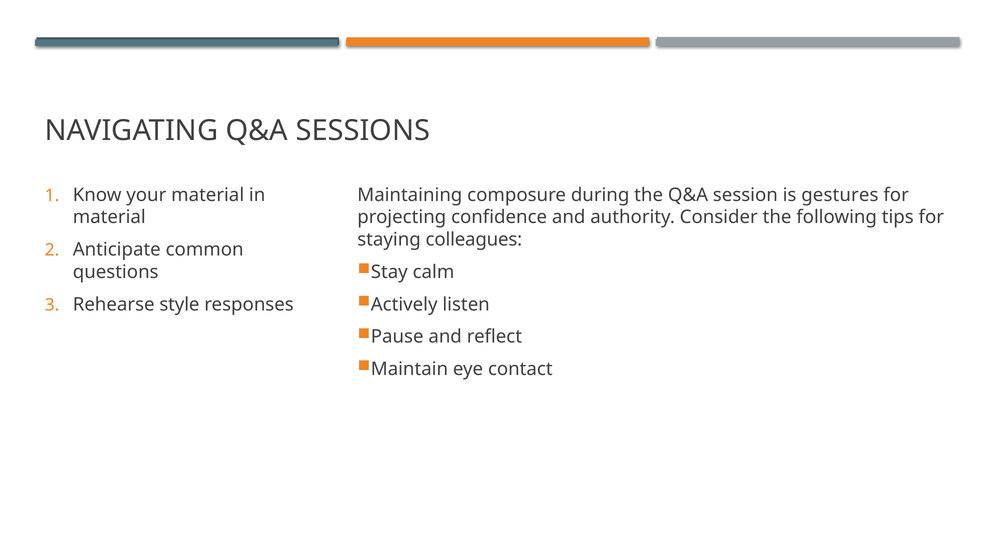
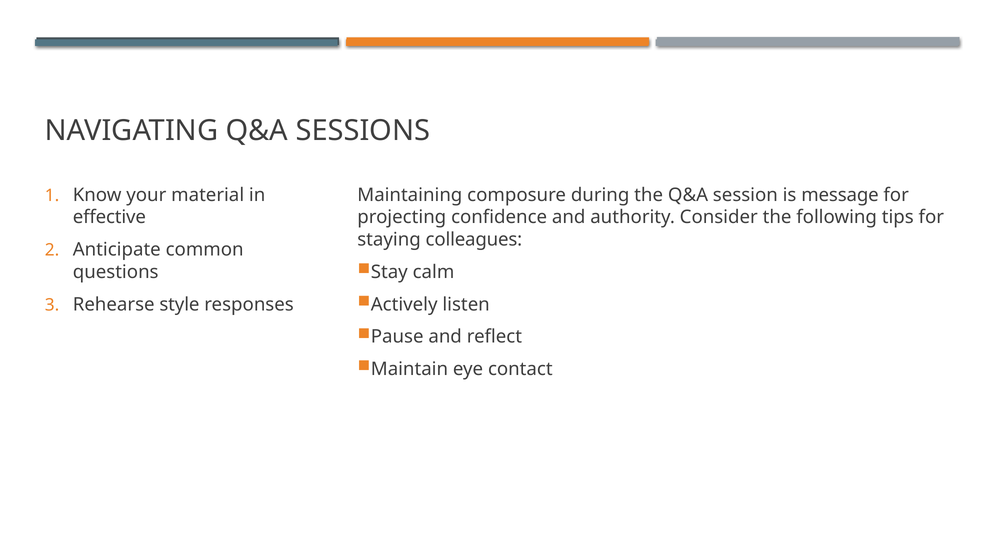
gestures: gestures -> message (840, 195)
material: material -> effective (109, 217)
